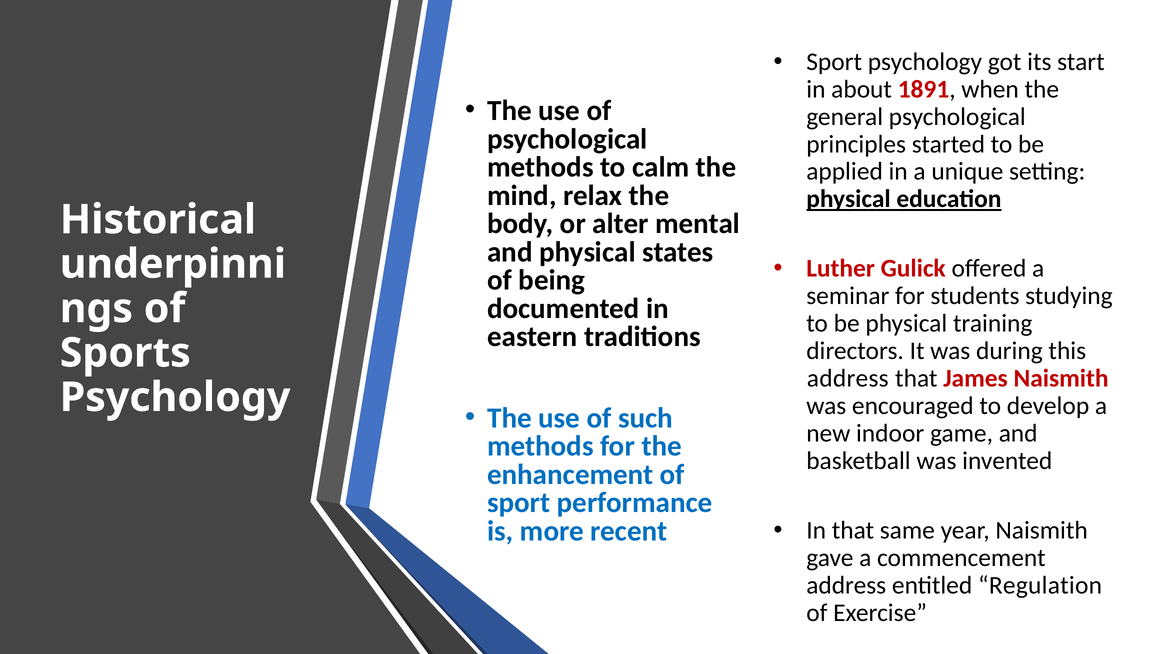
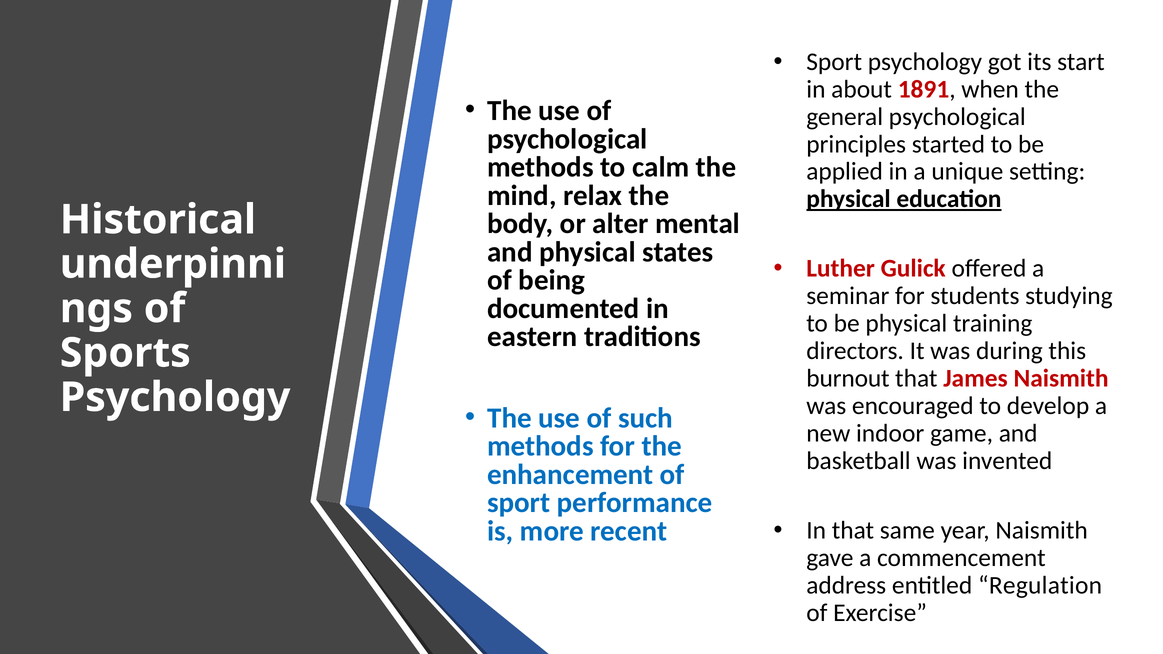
address: address -> burnout (848, 379)
